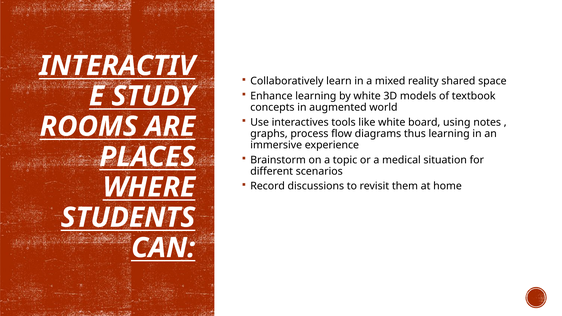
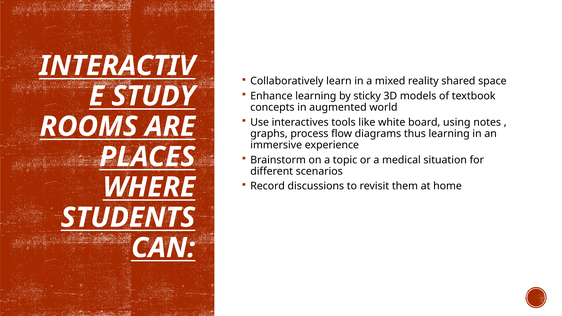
by white: white -> sticky (367, 96)
